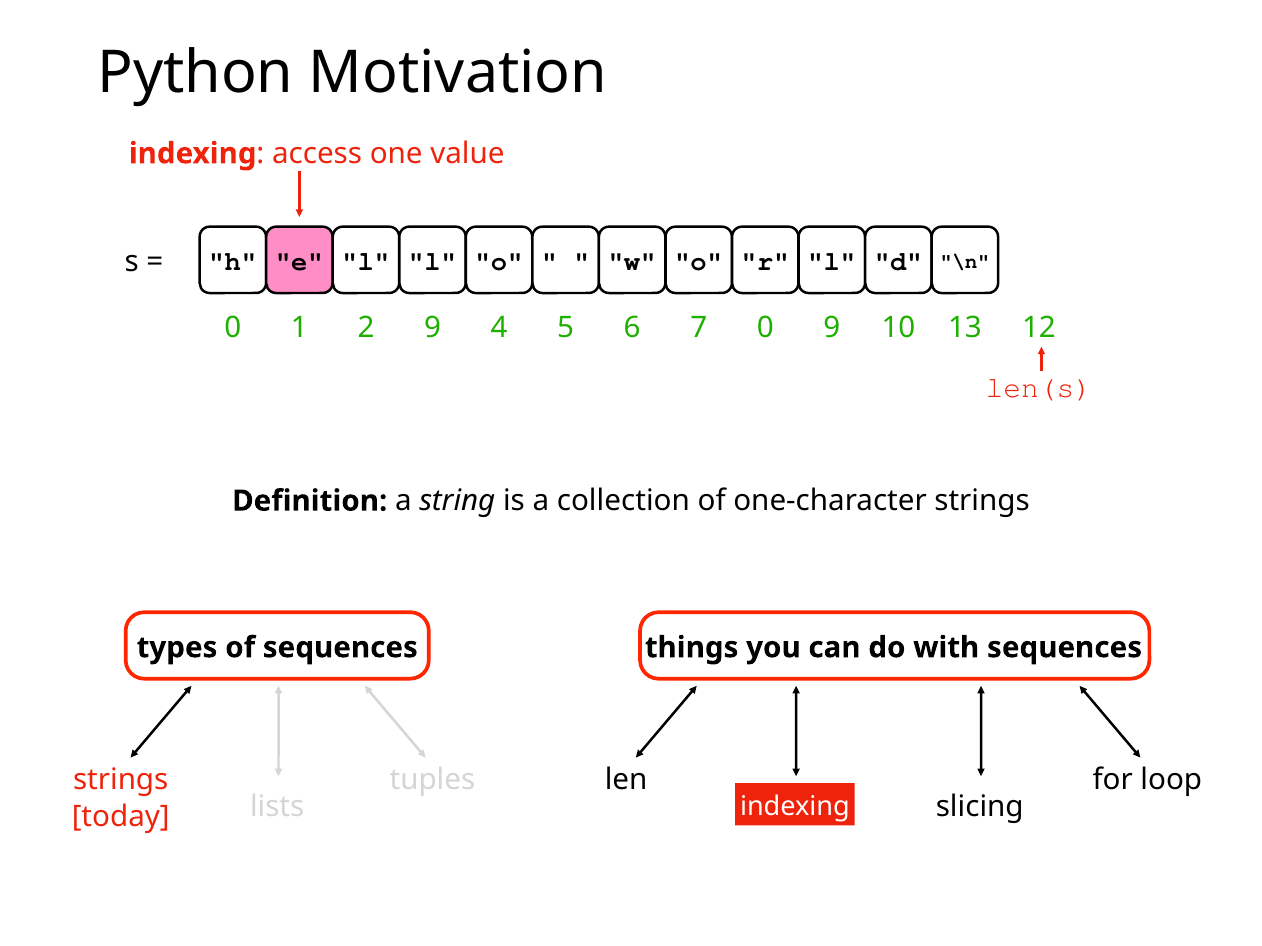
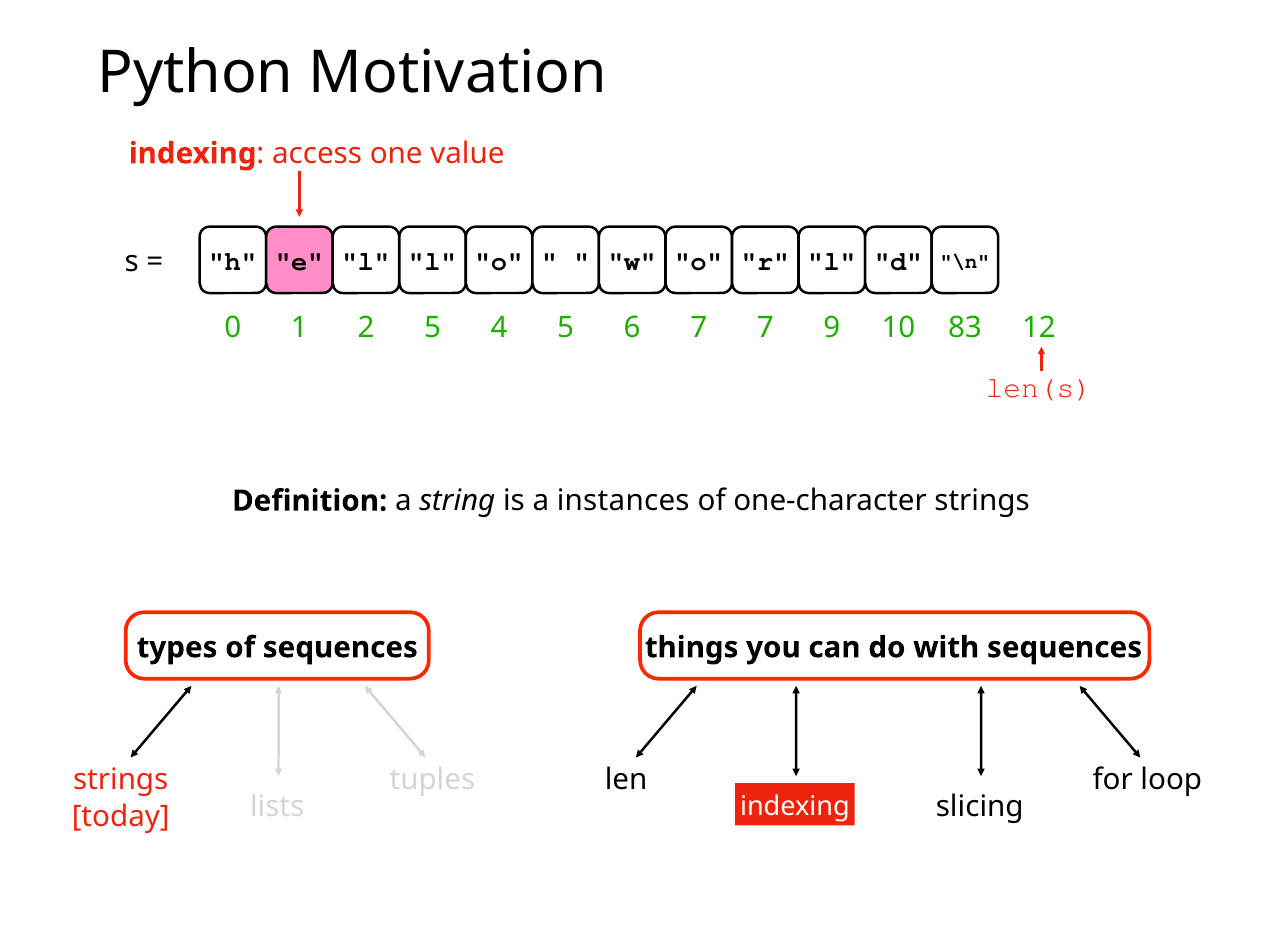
2 9: 9 -> 5 (433, 327)
7 0: 0 -> 7 (765, 327)
13: 13 -> 83 (965, 327)
collection: collection -> instances (623, 501)
